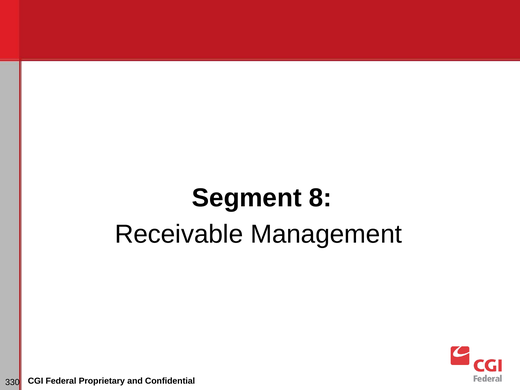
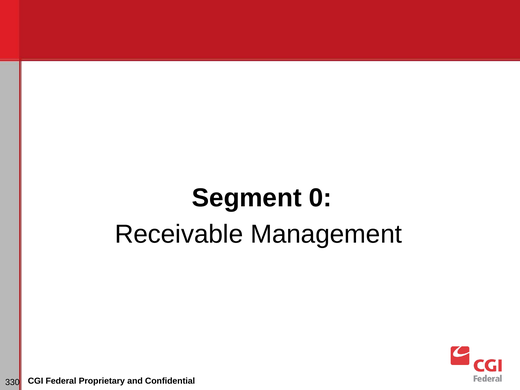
8: 8 -> 0 (320, 198)
